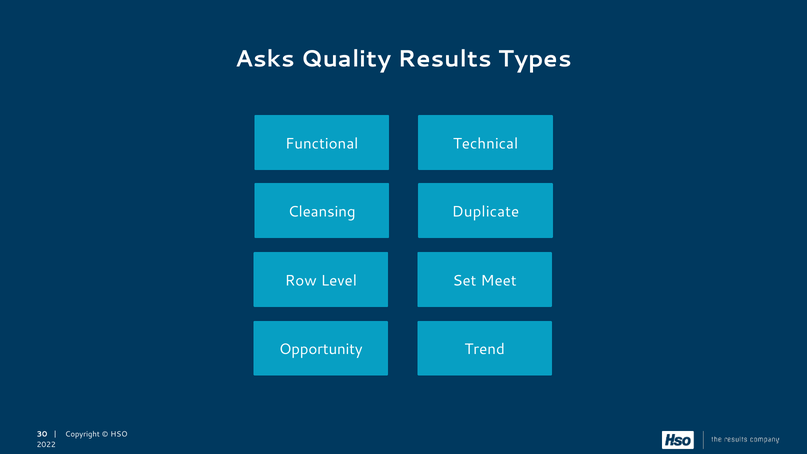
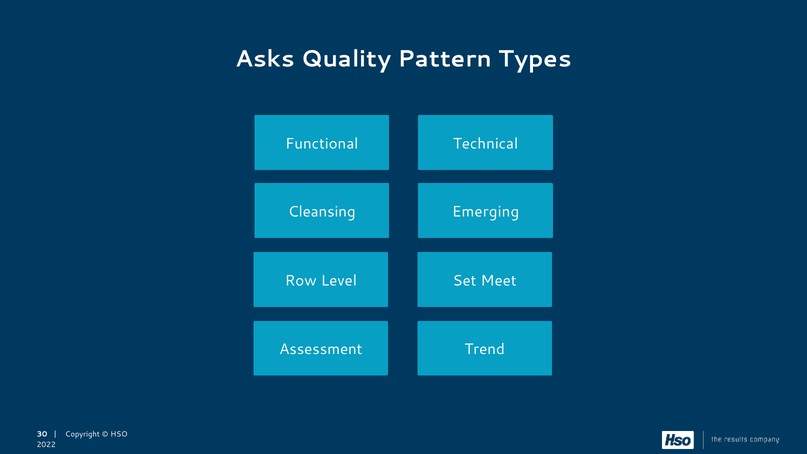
Results: Results -> Pattern (445, 59)
Duplicate: Duplicate -> Emerging (486, 212)
Opportunity: Opportunity -> Assessment (321, 349)
